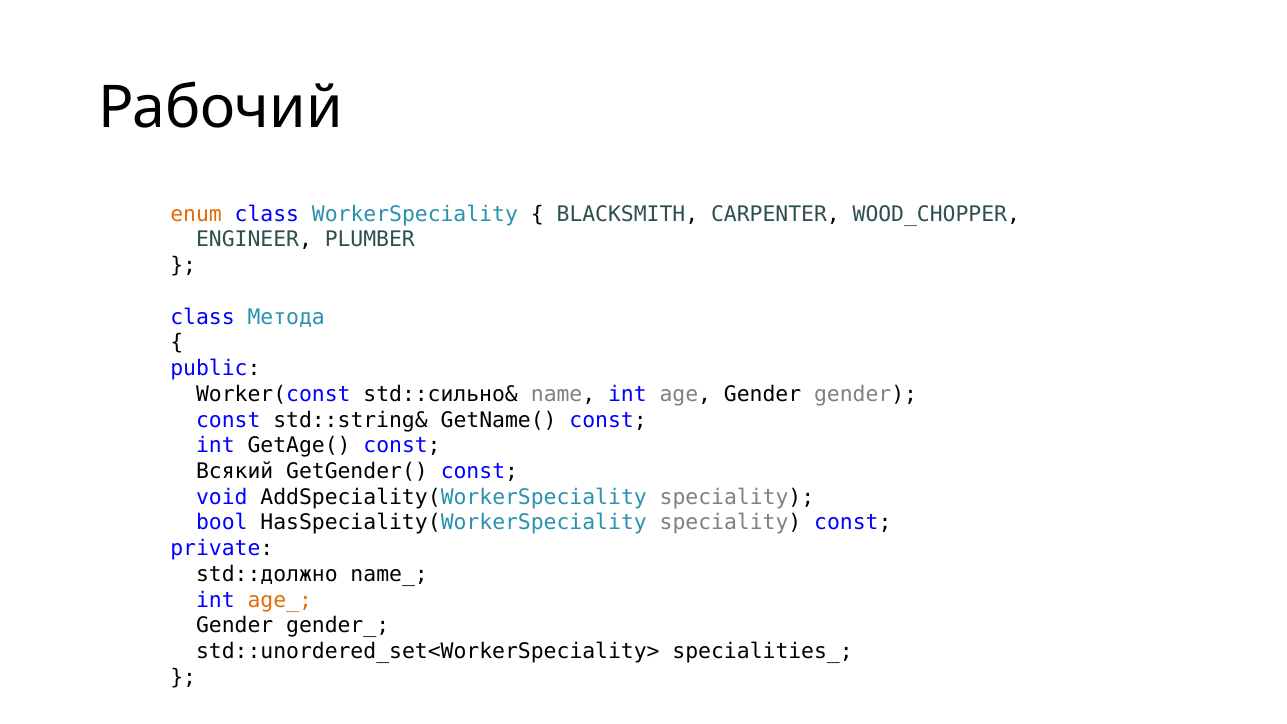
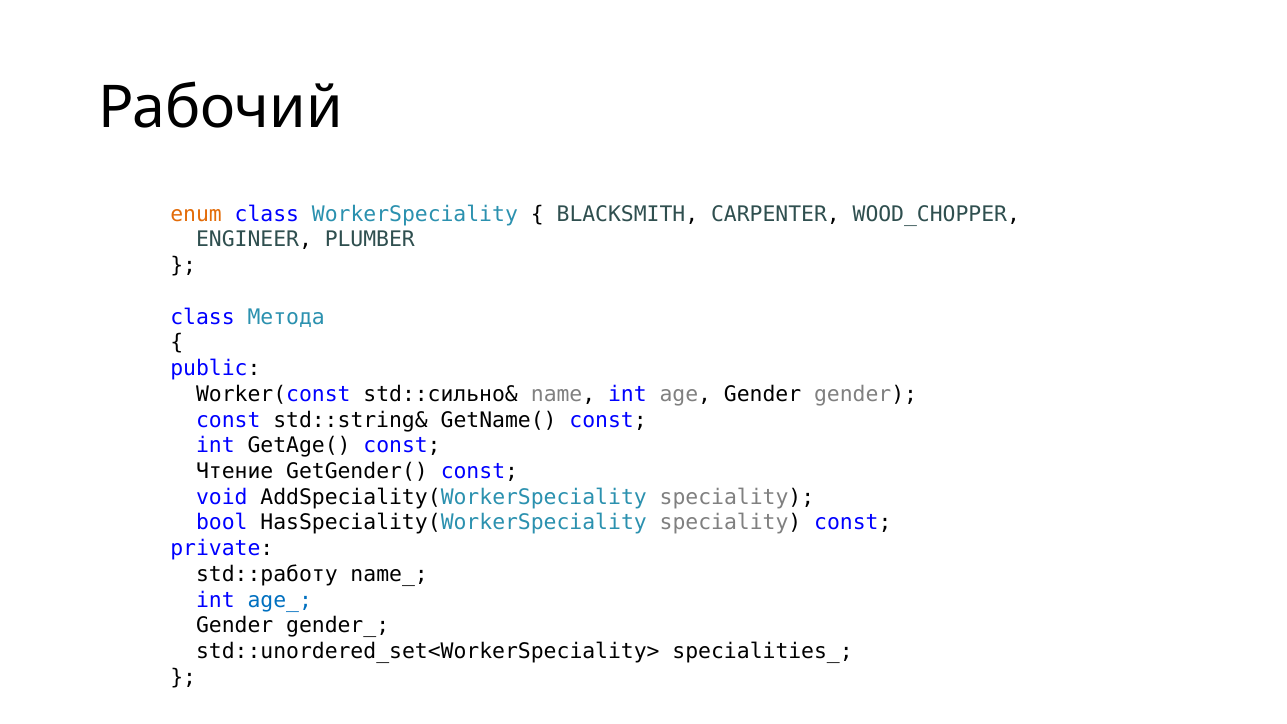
Всякий: Всякий -> Чтение (235, 471)
std::должно: std::должно -> std::работу (267, 574)
age_ colour: orange -> blue (280, 600)
